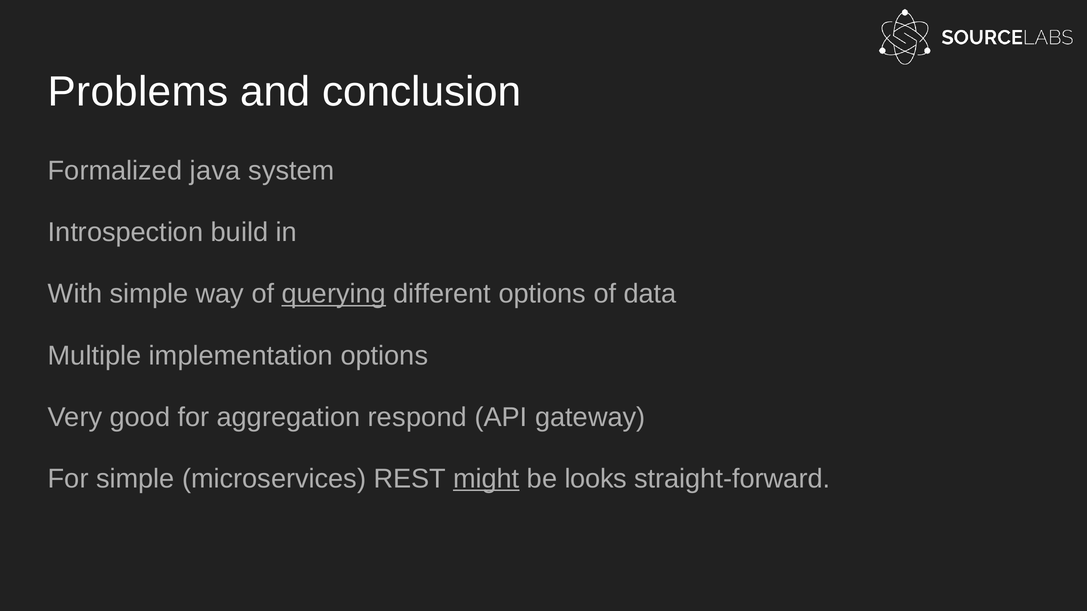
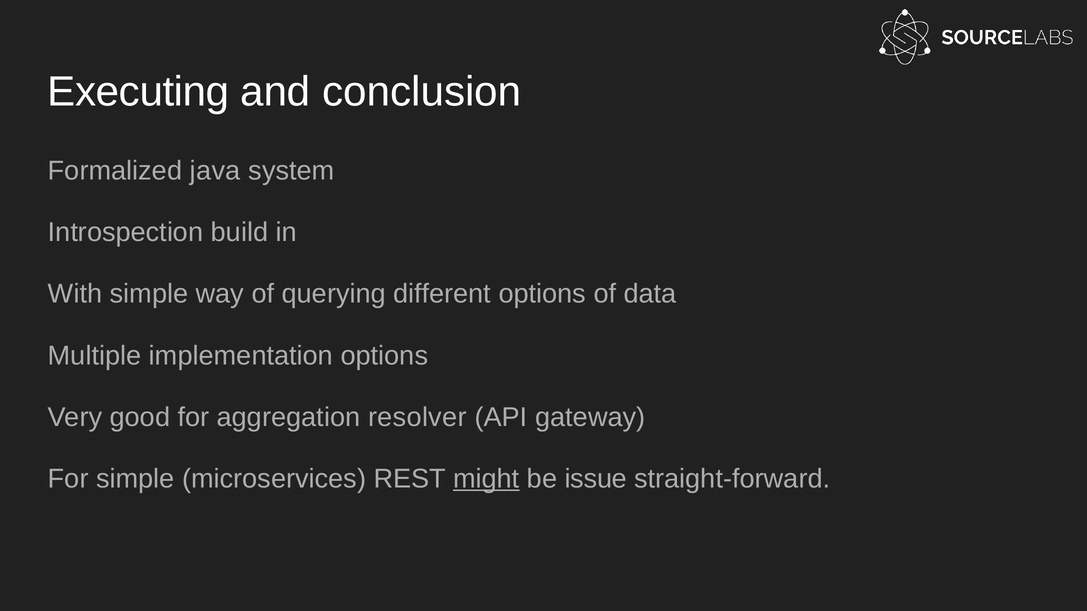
Problems: Problems -> Executing (138, 92)
querying underline: present -> none (334, 294)
respond: respond -> resolver (417, 417)
looks: looks -> issue (596, 479)
